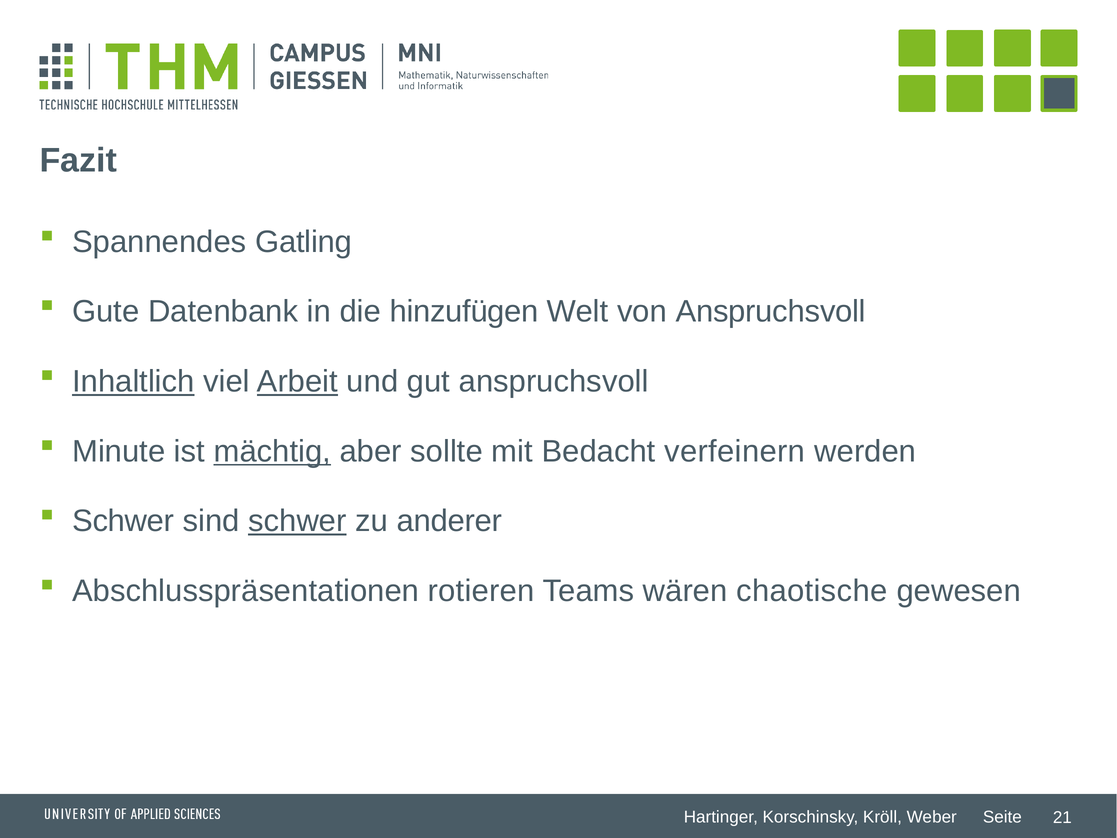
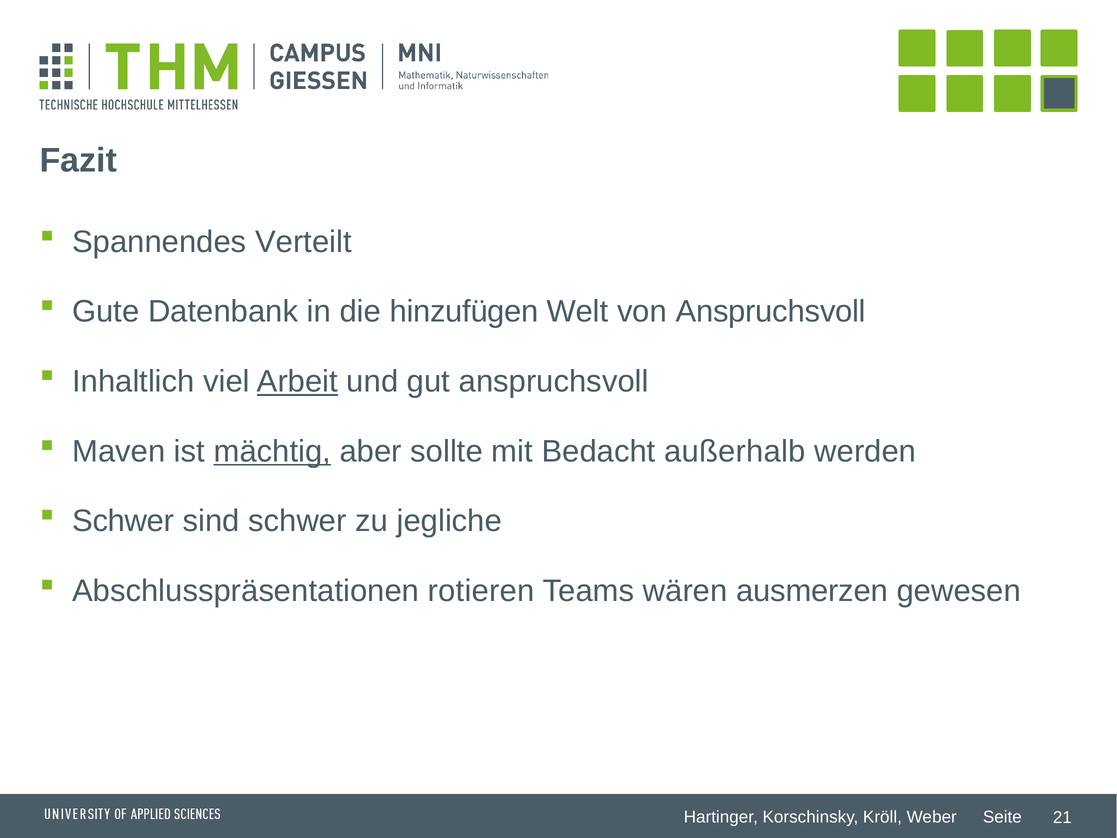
Gatling: Gatling -> Verteilt (303, 242)
Inhaltlich underline: present -> none (133, 381)
Minute: Minute -> Maven (119, 451)
verfeinern: verfeinern -> außerhalb (735, 451)
schwer underline: present -> none (297, 521)
anderer: anderer -> jegliche (449, 521)
chaotische: chaotische -> ausmerzen (812, 591)
